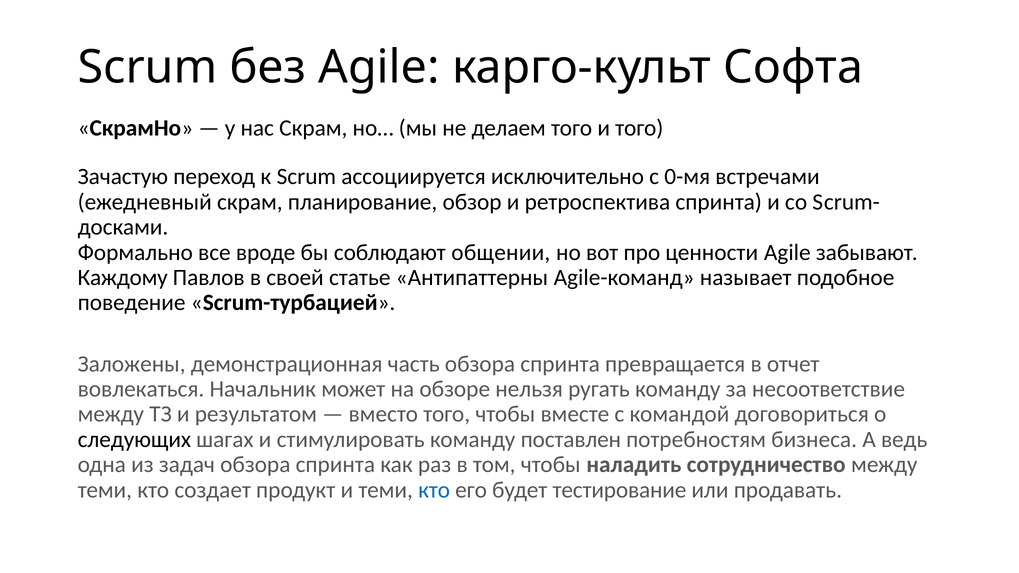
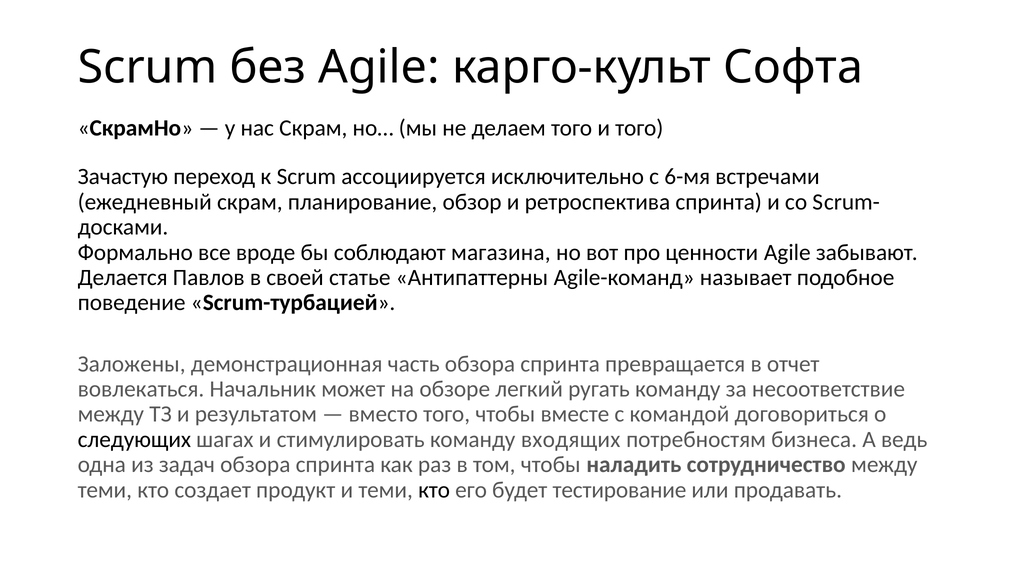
0-мя: 0-мя -> 6-мя (687, 177)
общении: общении -> магазина (501, 252)
Каждому: Каждому -> Делается (123, 278)
нельзя: нельзя -> легкий (529, 389)
поставлен: поставлен -> входящих (571, 440)
кто colour: blue -> black (434, 490)
